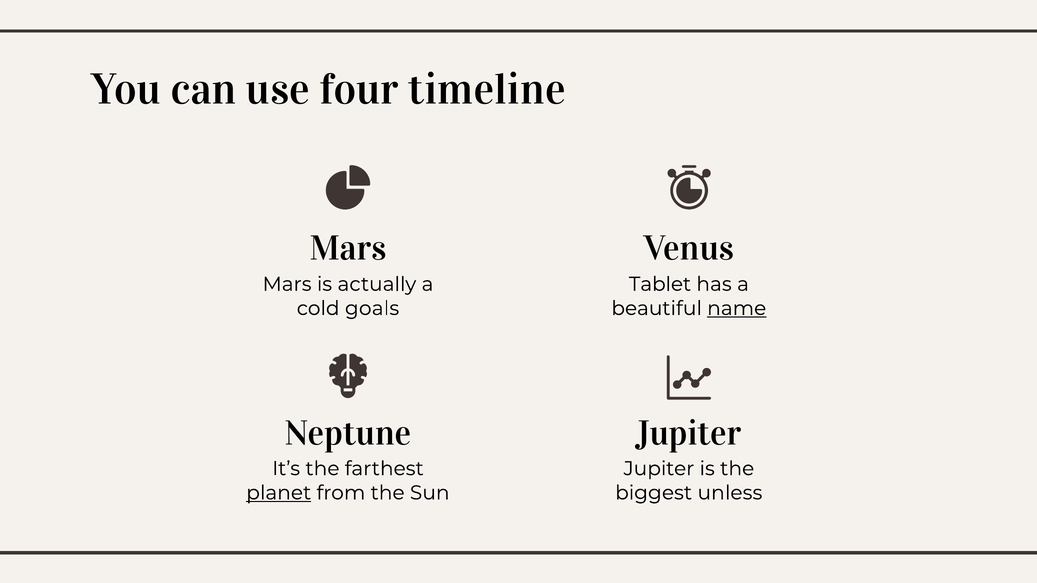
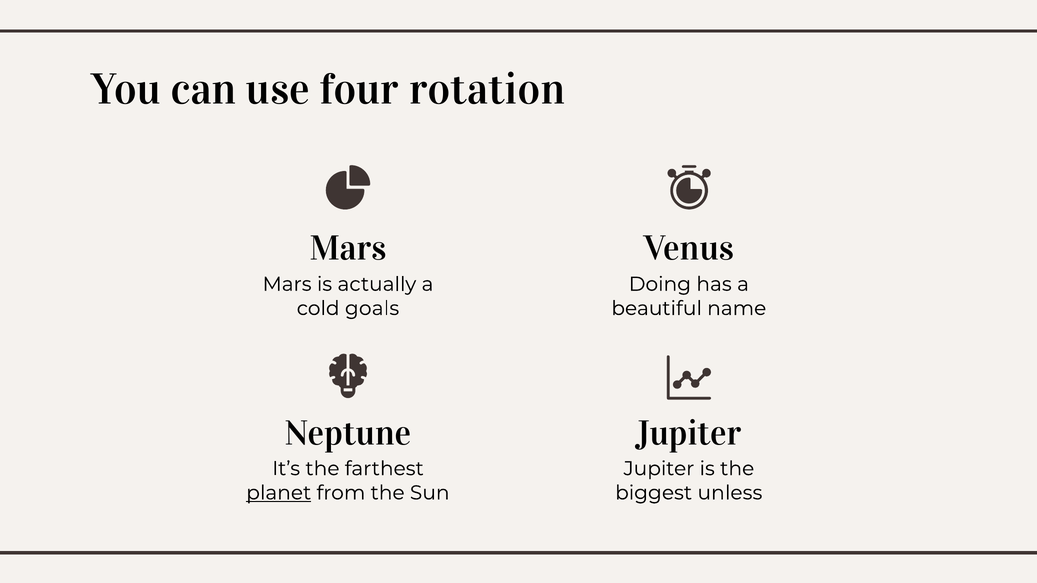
timeline: timeline -> rotation (487, 90)
Tablet: Tablet -> Doing (660, 284)
name underline: present -> none (737, 309)
